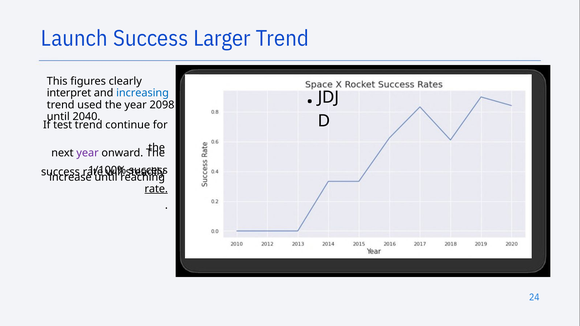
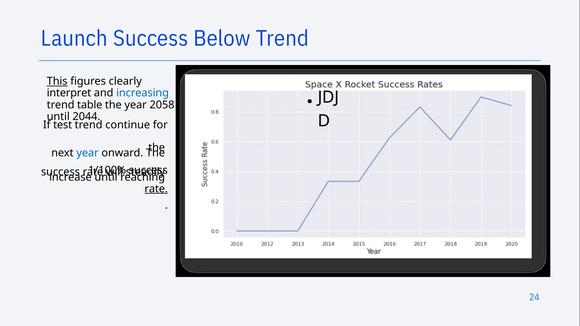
Larger: Larger -> Below (222, 39)
This underline: none -> present (57, 81)
used: used -> table (90, 105)
2098: 2098 -> 2058 (162, 105)
2040: 2040 -> 2044 (86, 117)
year colour: purple -> blue (88, 153)
